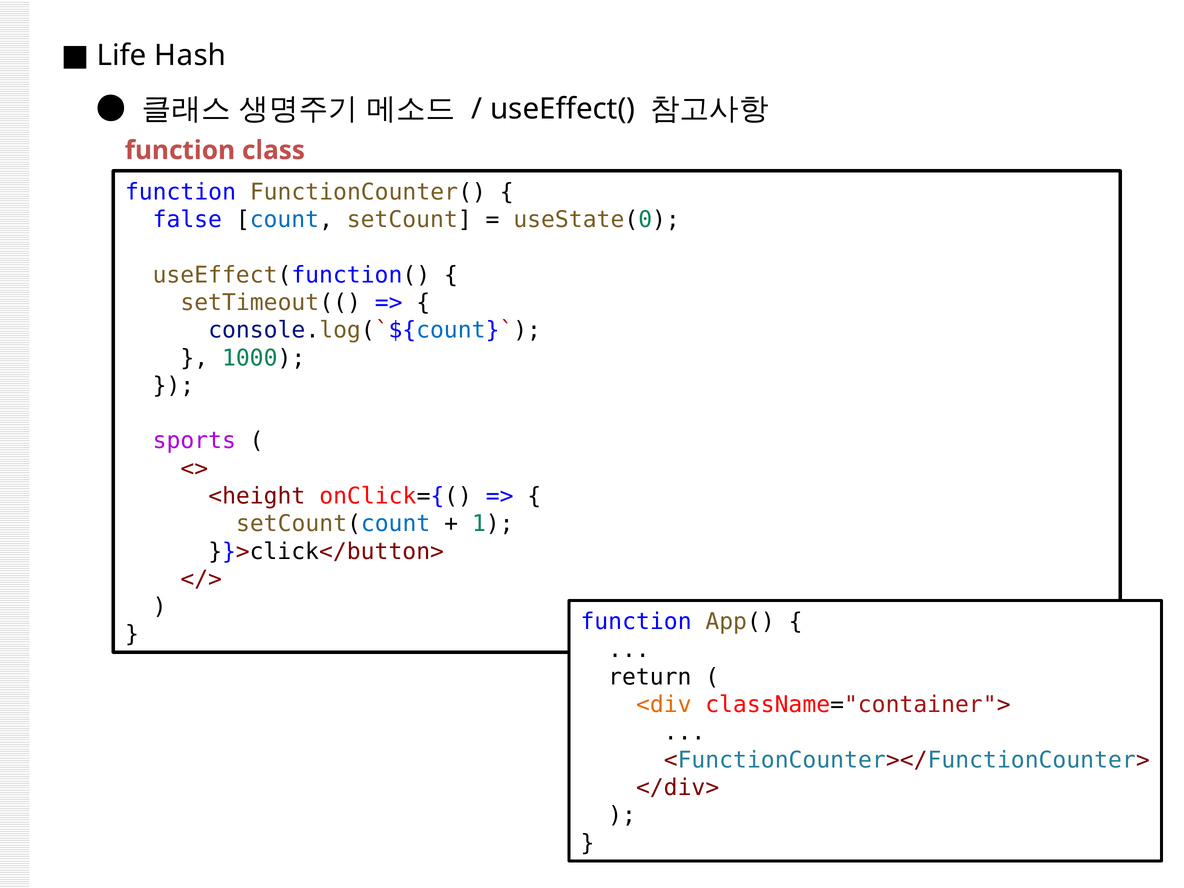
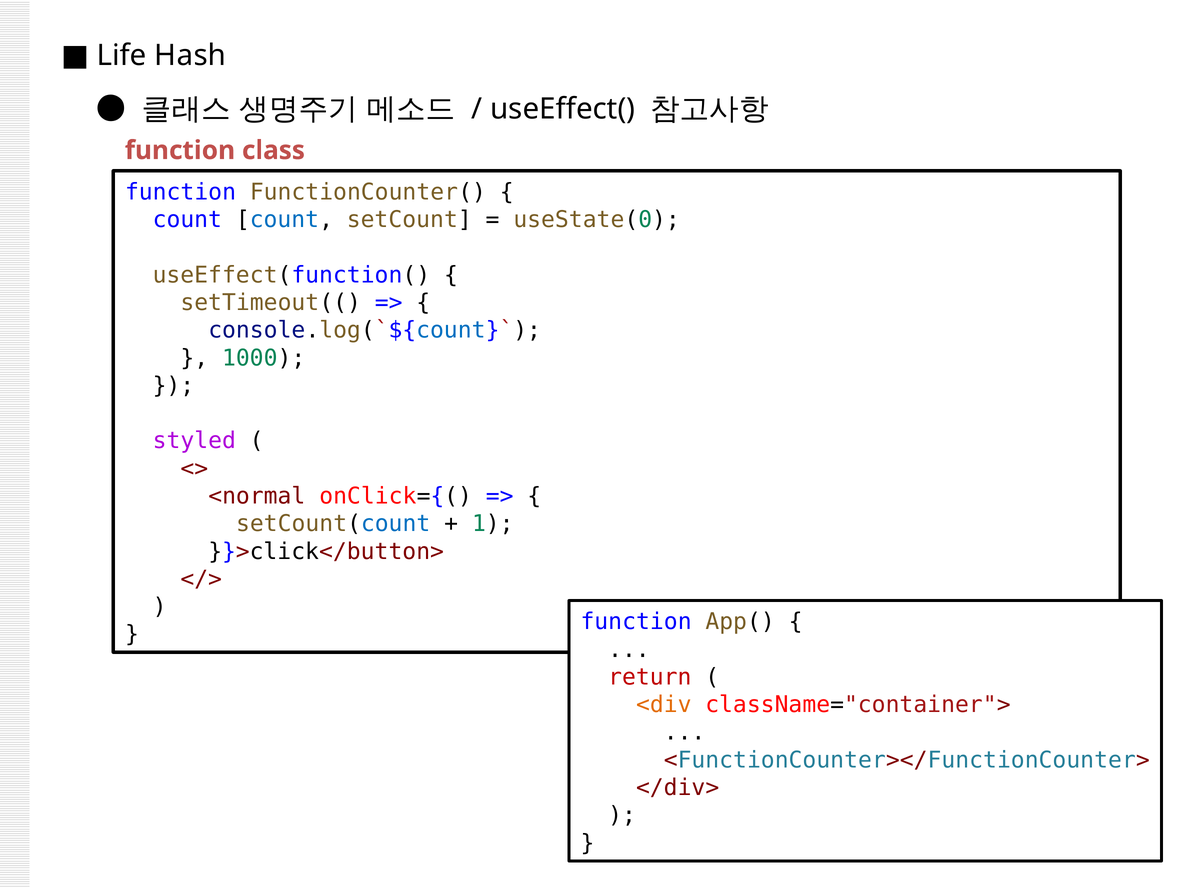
false: false -> count (187, 220)
sports: sports -> styled (194, 441)
<height: <height -> <normal (257, 496)
return colour: black -> red (650, 677)
